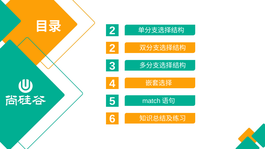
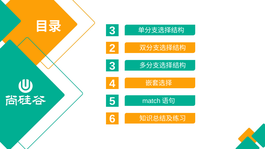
2: 2 -> 3 (112, 31)
